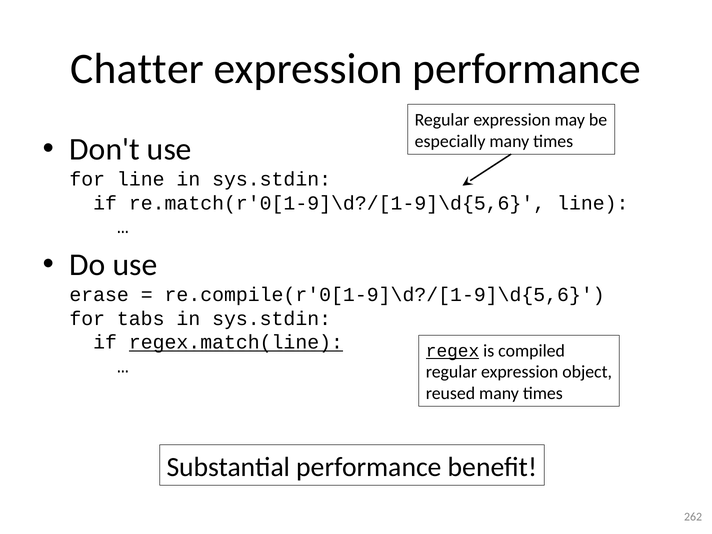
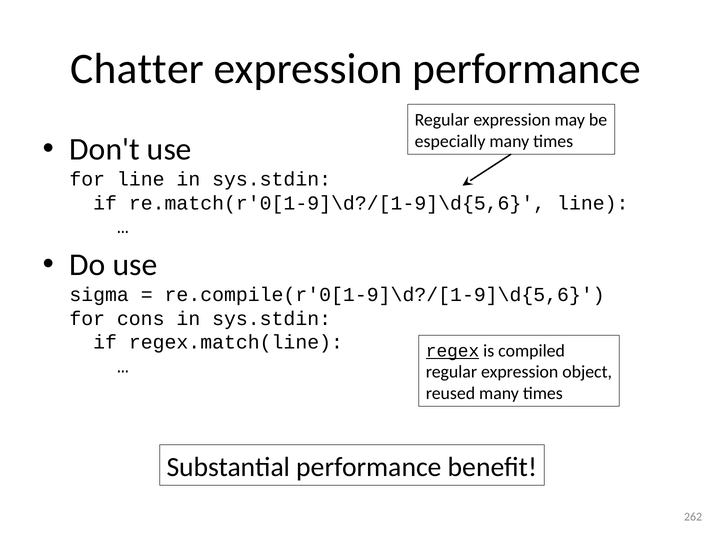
erase: erase -> sigma (99, 295)
tabs: tabs -> cons (141, 319)
regex.match(line underline: present -> none (236, 342)
